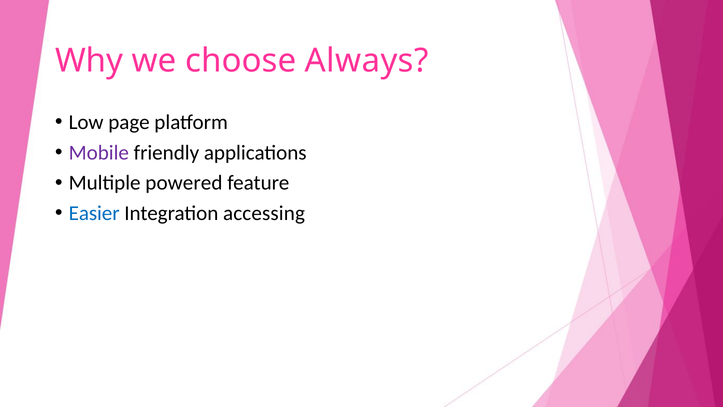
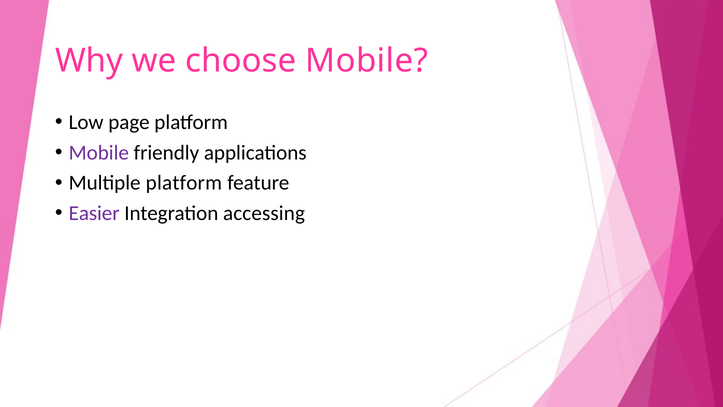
choose Always: Always -> Mobile (367, 61)
Multiple powered: powered -> platform (184, 183)
Easier colour: blue -> purple (94, 213)
